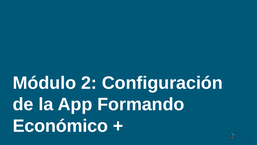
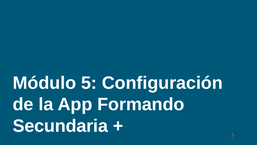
2: 2 -> 5 (89, 83)
Económico: Económico -> Secundaria (60, 126)
